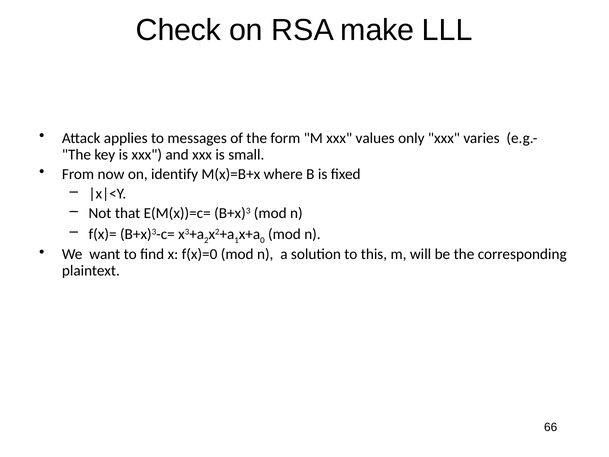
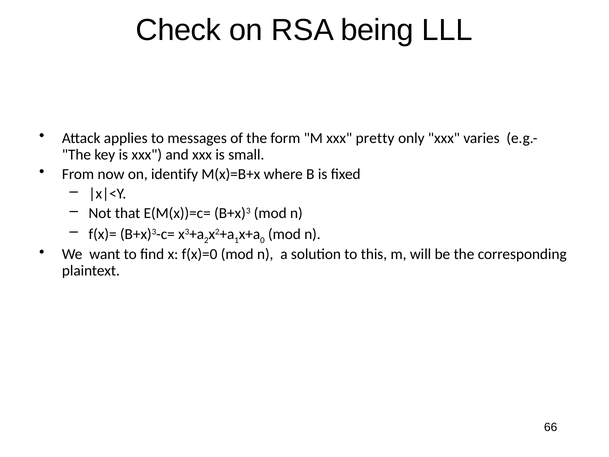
make: make -> being (377, 30)
values: values -> pretty (375, 138)
